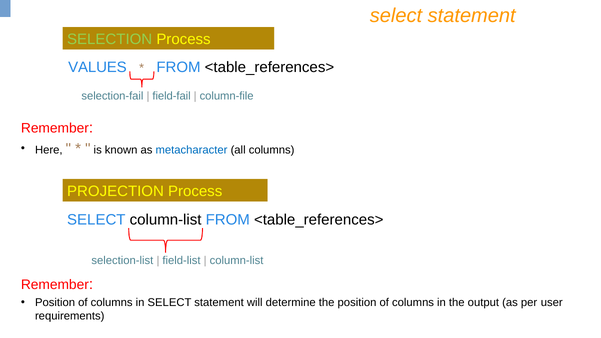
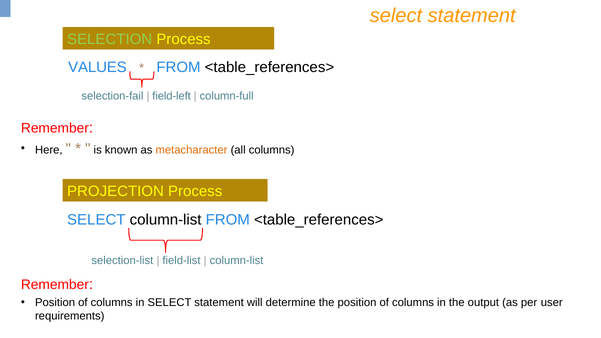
field-fail: field-fail -> field-left (172, 96)
column-file: column-file -> column-full (227, 96)
metacharacter colour: blue -> orange (192, 150)
